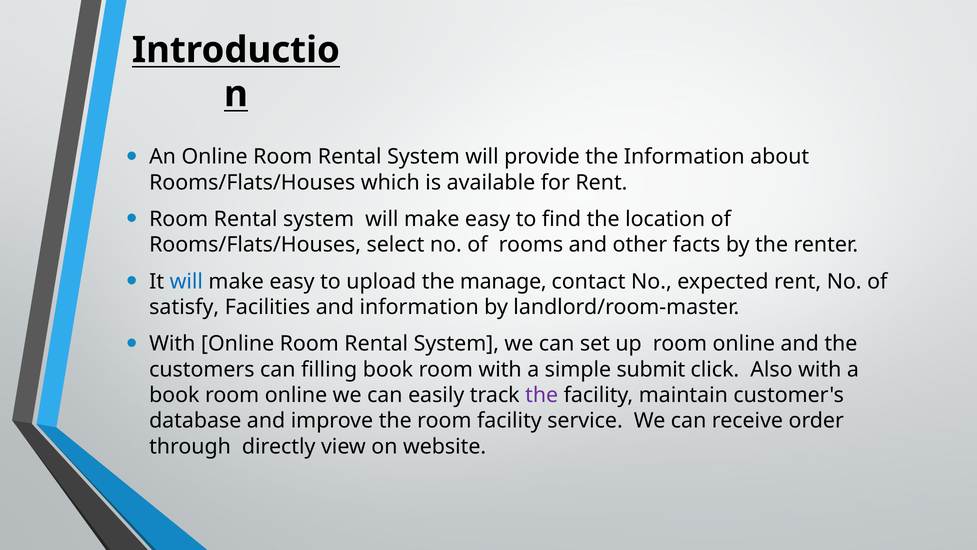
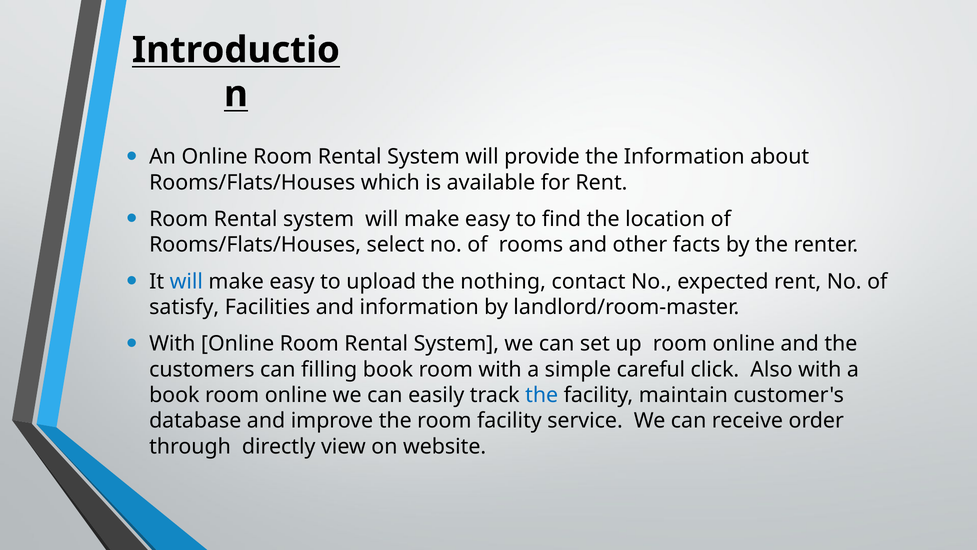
manage: manage -> nothing (503, 281)
submit: submit -> careful (651, 369)
the colour: purple -> blue (542, 395)
